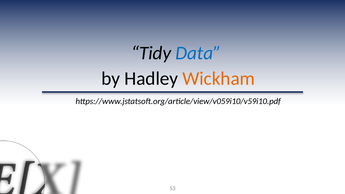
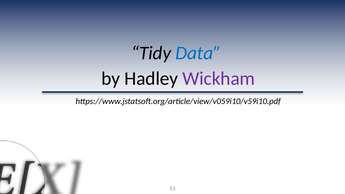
Wickham colour: orange -> purple (219, 78)
